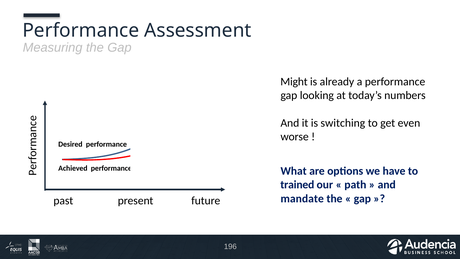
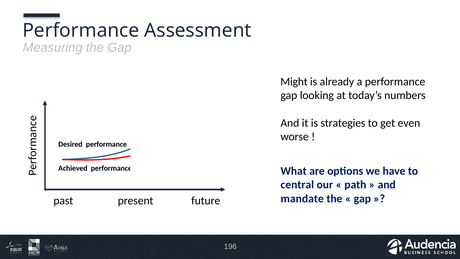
switching: switching -> strategies (343, 123)
trained: trained -> central (297, 185)
